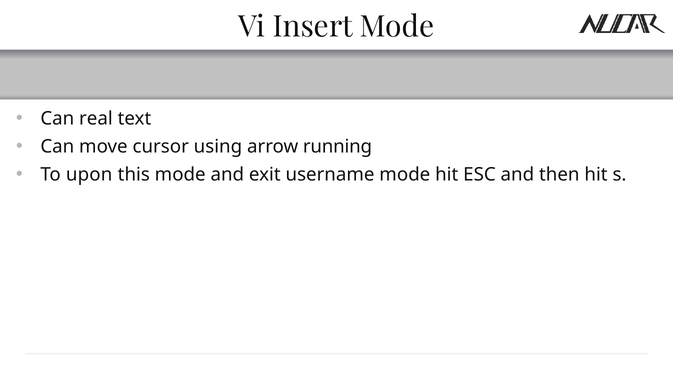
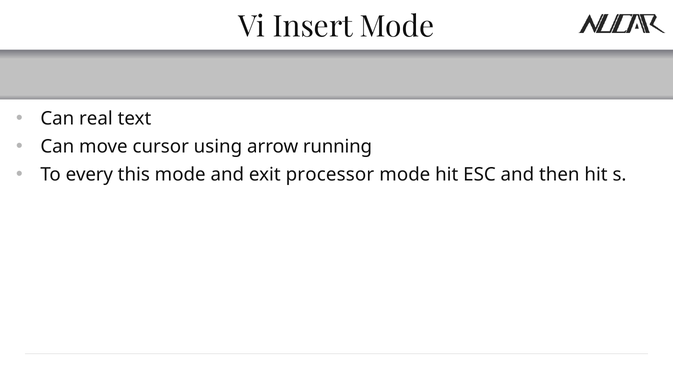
upon: upon -> every (89, 175)
username: username -> processor (330, 175)
